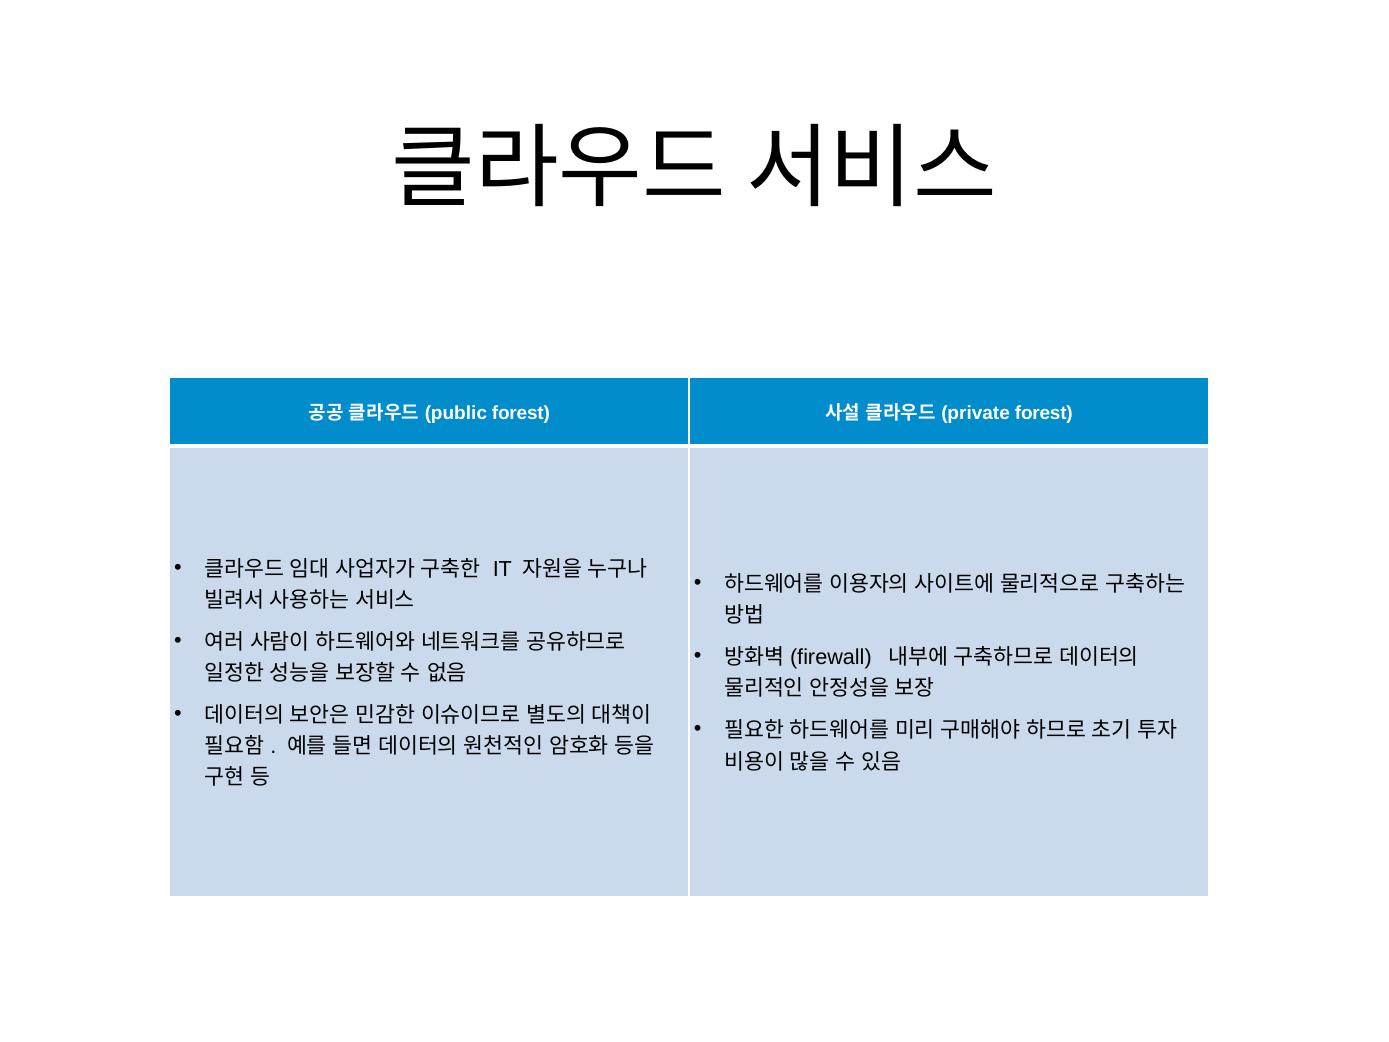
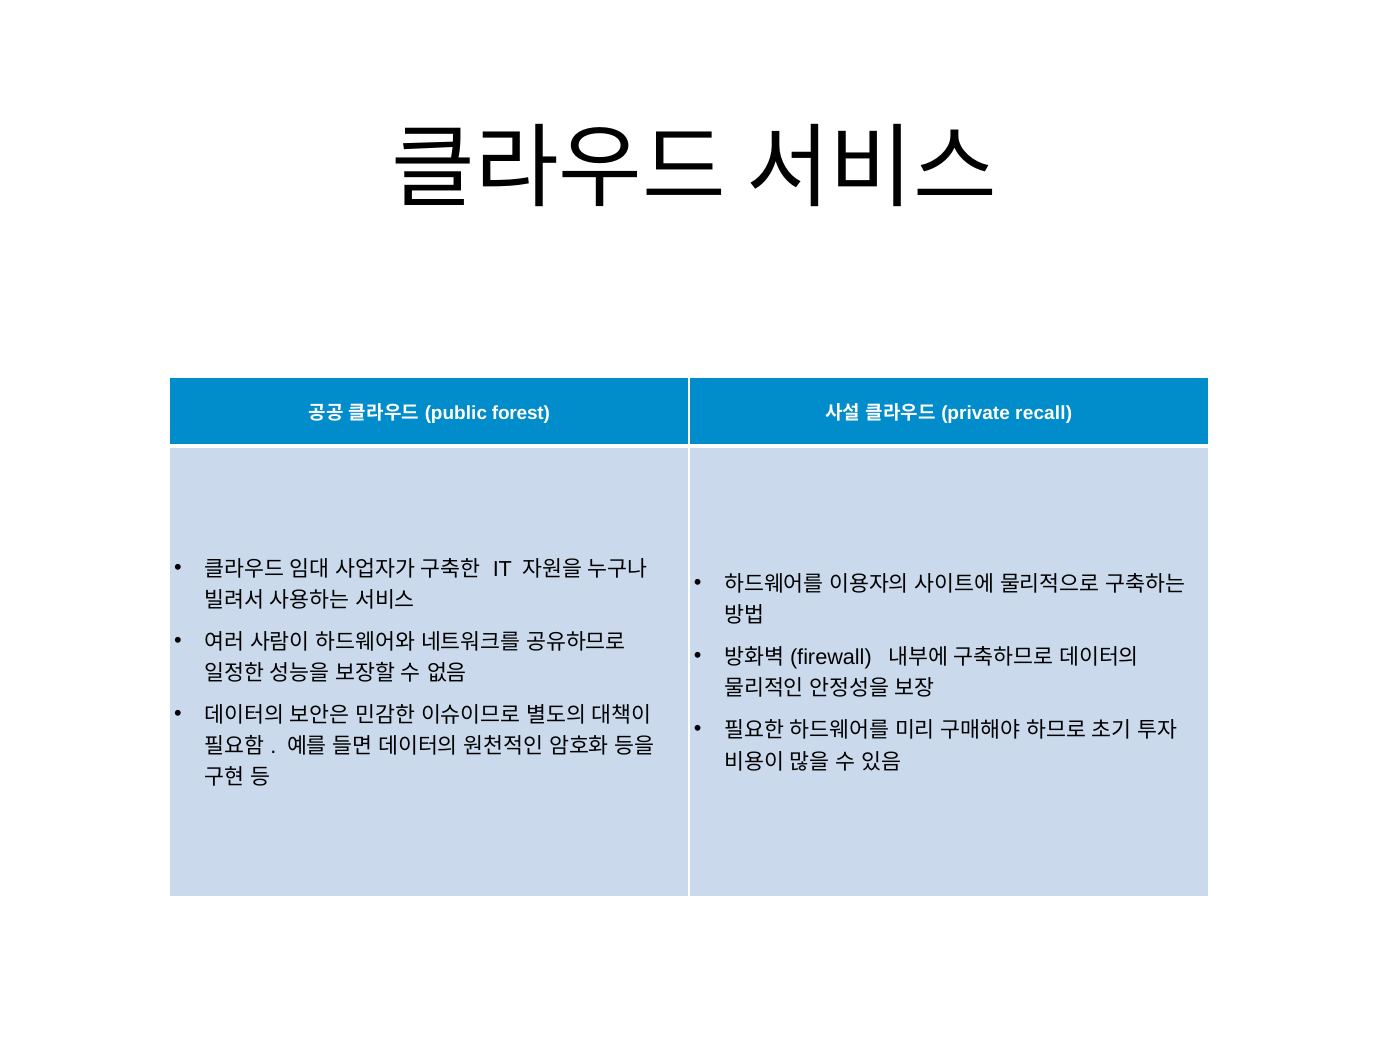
forest: forest -> recall (1044, 413)
